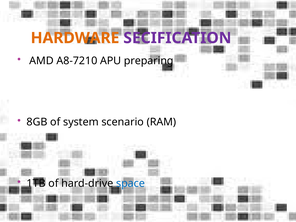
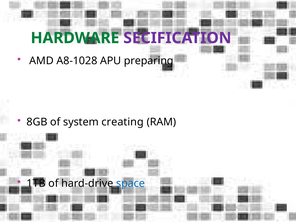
HARDWARE colour: orange -> green (75, 38)
A8-7210: A8-7210 -> A8-1028 (77, 61)
scenario: scenario -> creating (123, 122)
